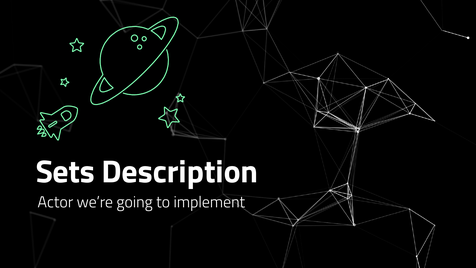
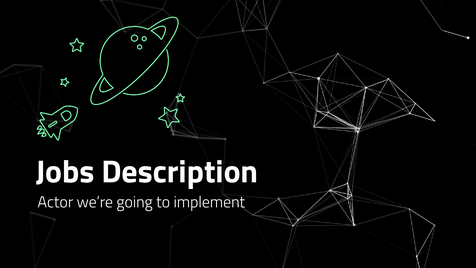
Sets: Sets -> Jobs (65, 172)
